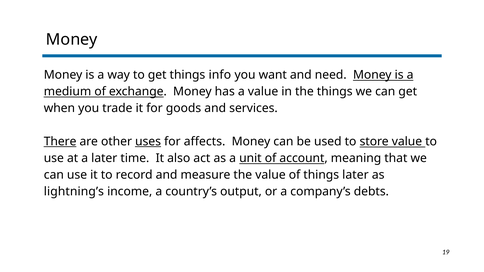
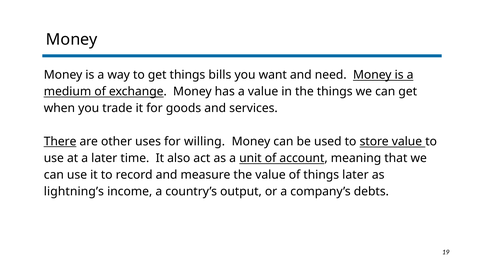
info: info -> bills (220, 75)
uses underline: present -> none (148, 142)
affects: affects -> willing (205, 142)
